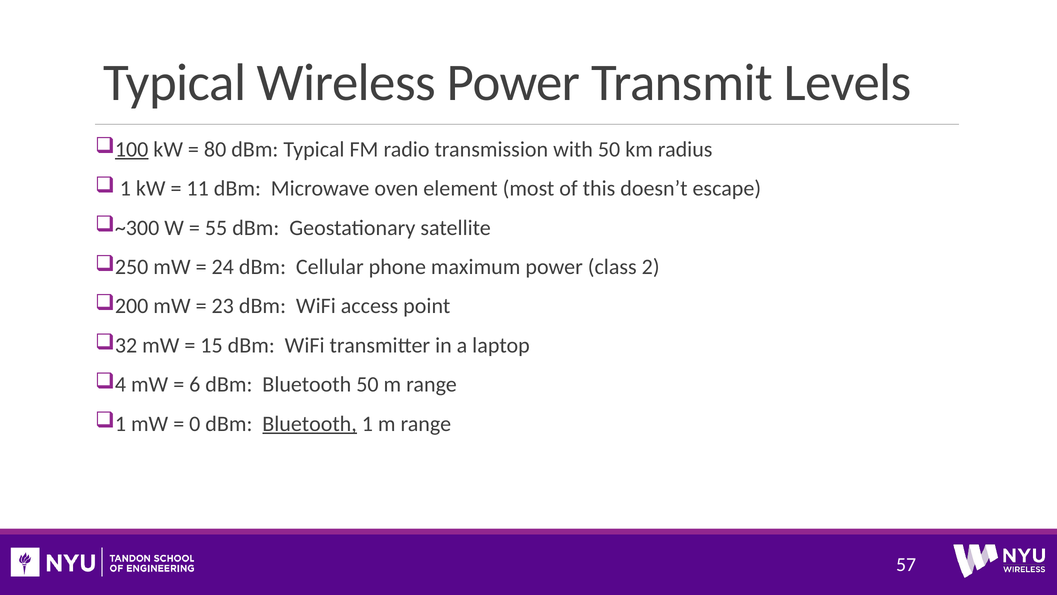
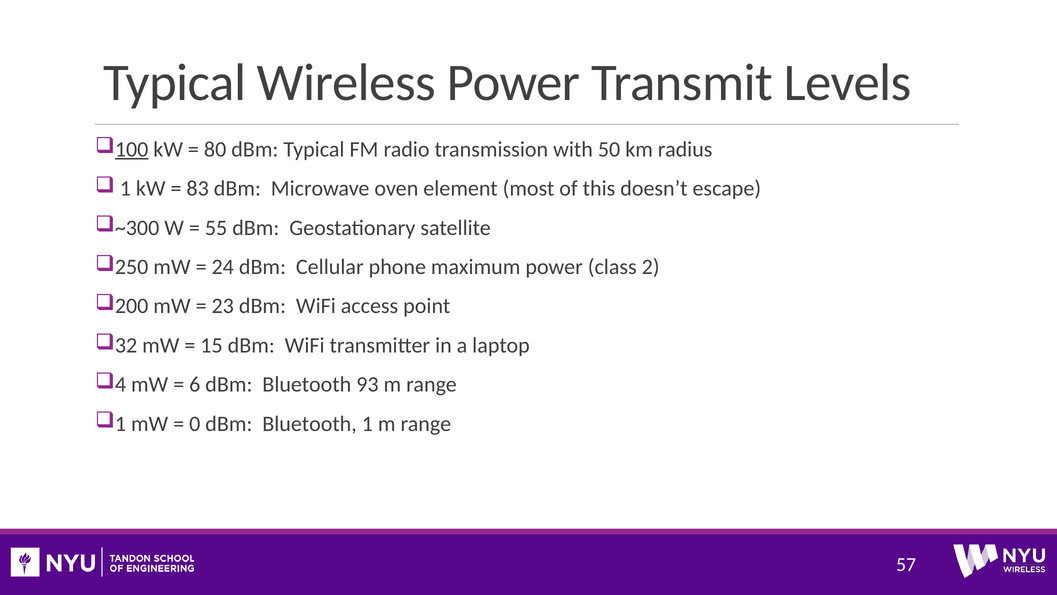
11: 11 -> 83 (198, 188)
Bluetooth 50: 50 -> 93 (367, 384)
Bluetooth underline: present -> none (310, 424)
